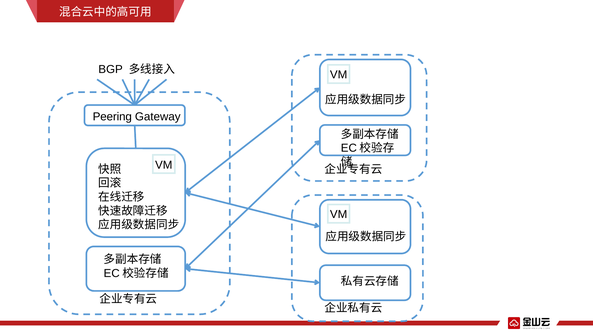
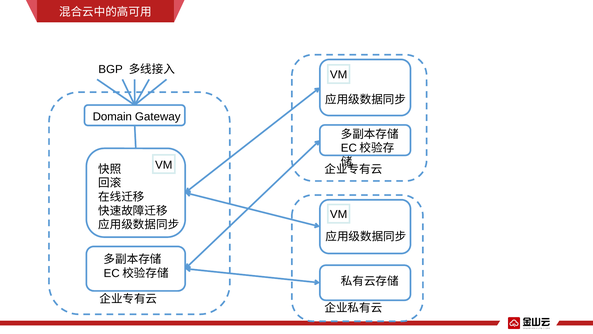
Peering: Peering -> Domain (112, 116)
